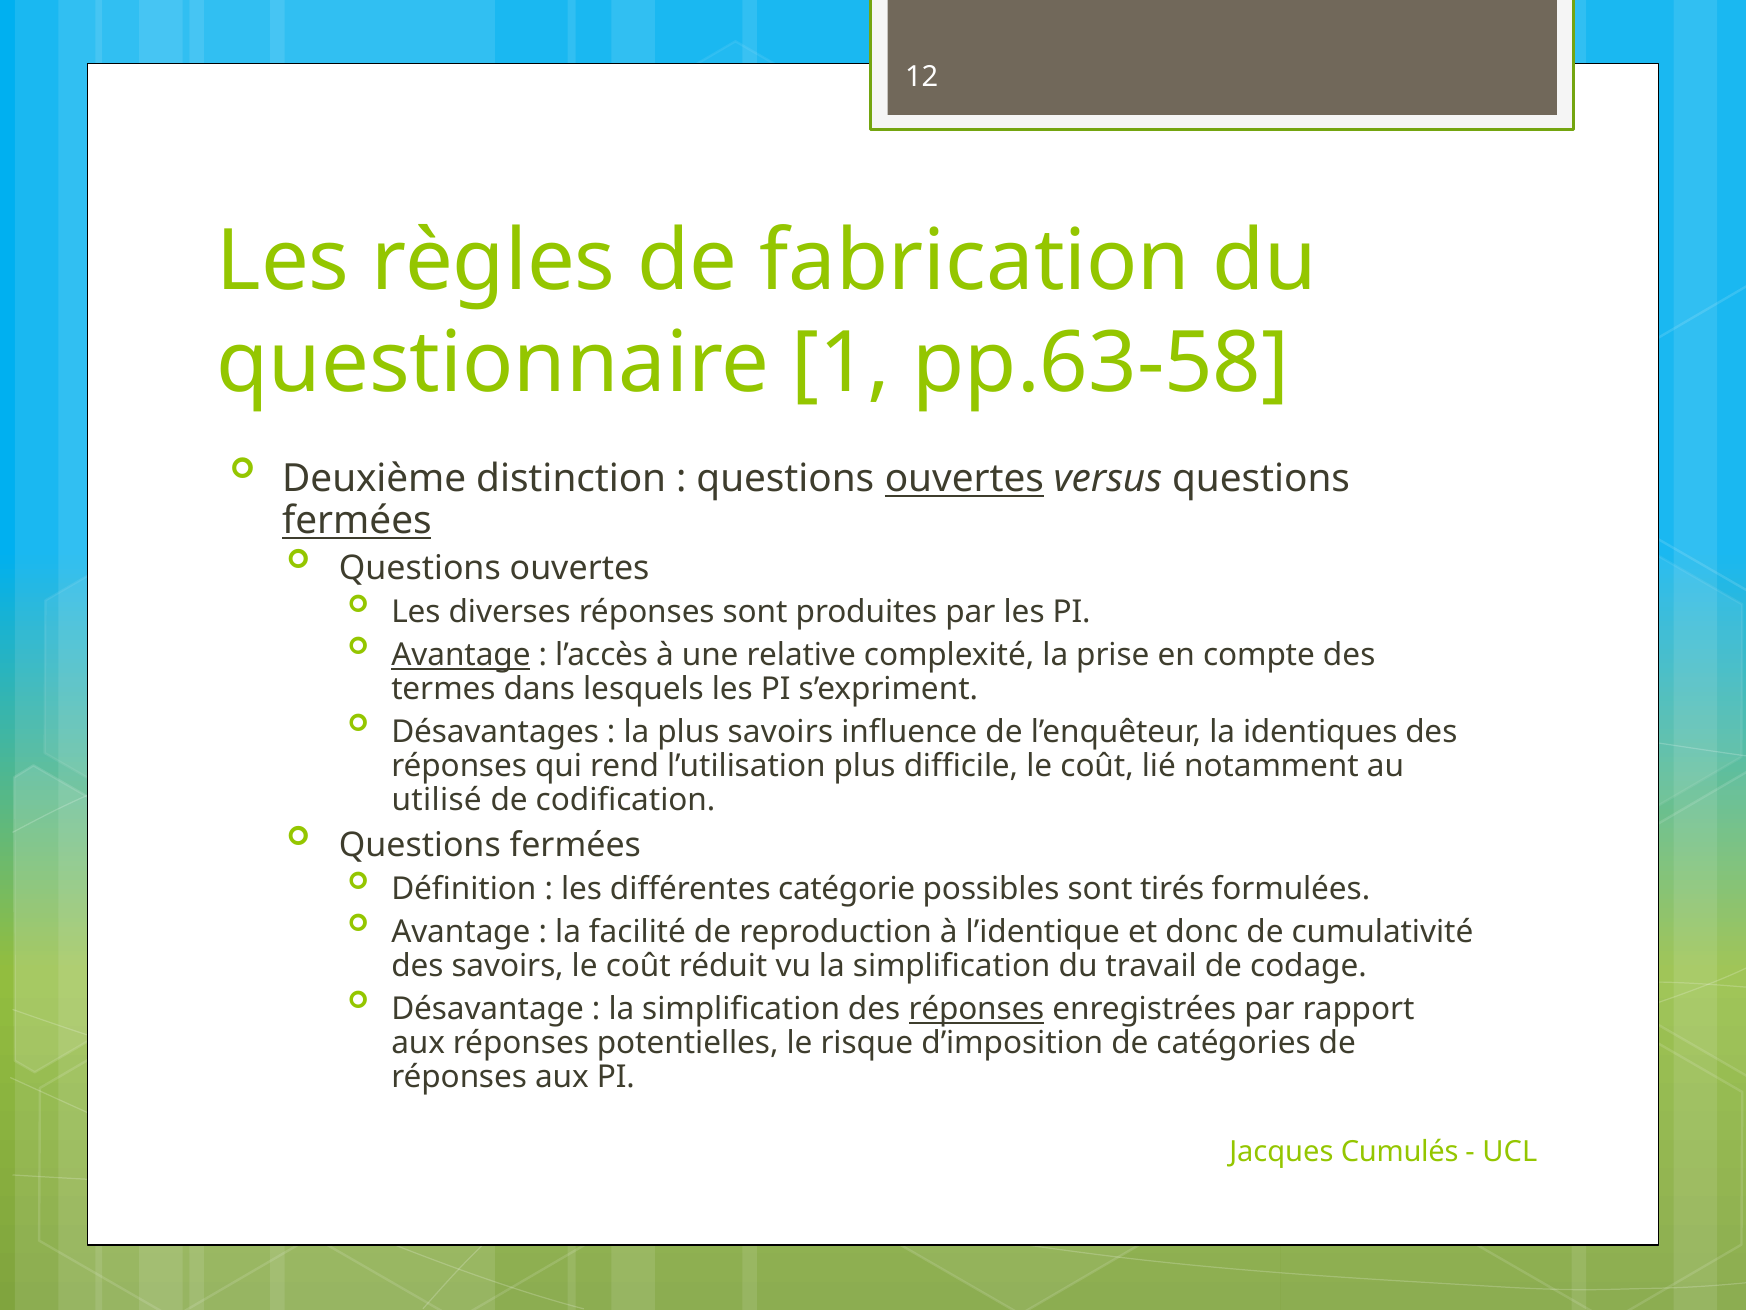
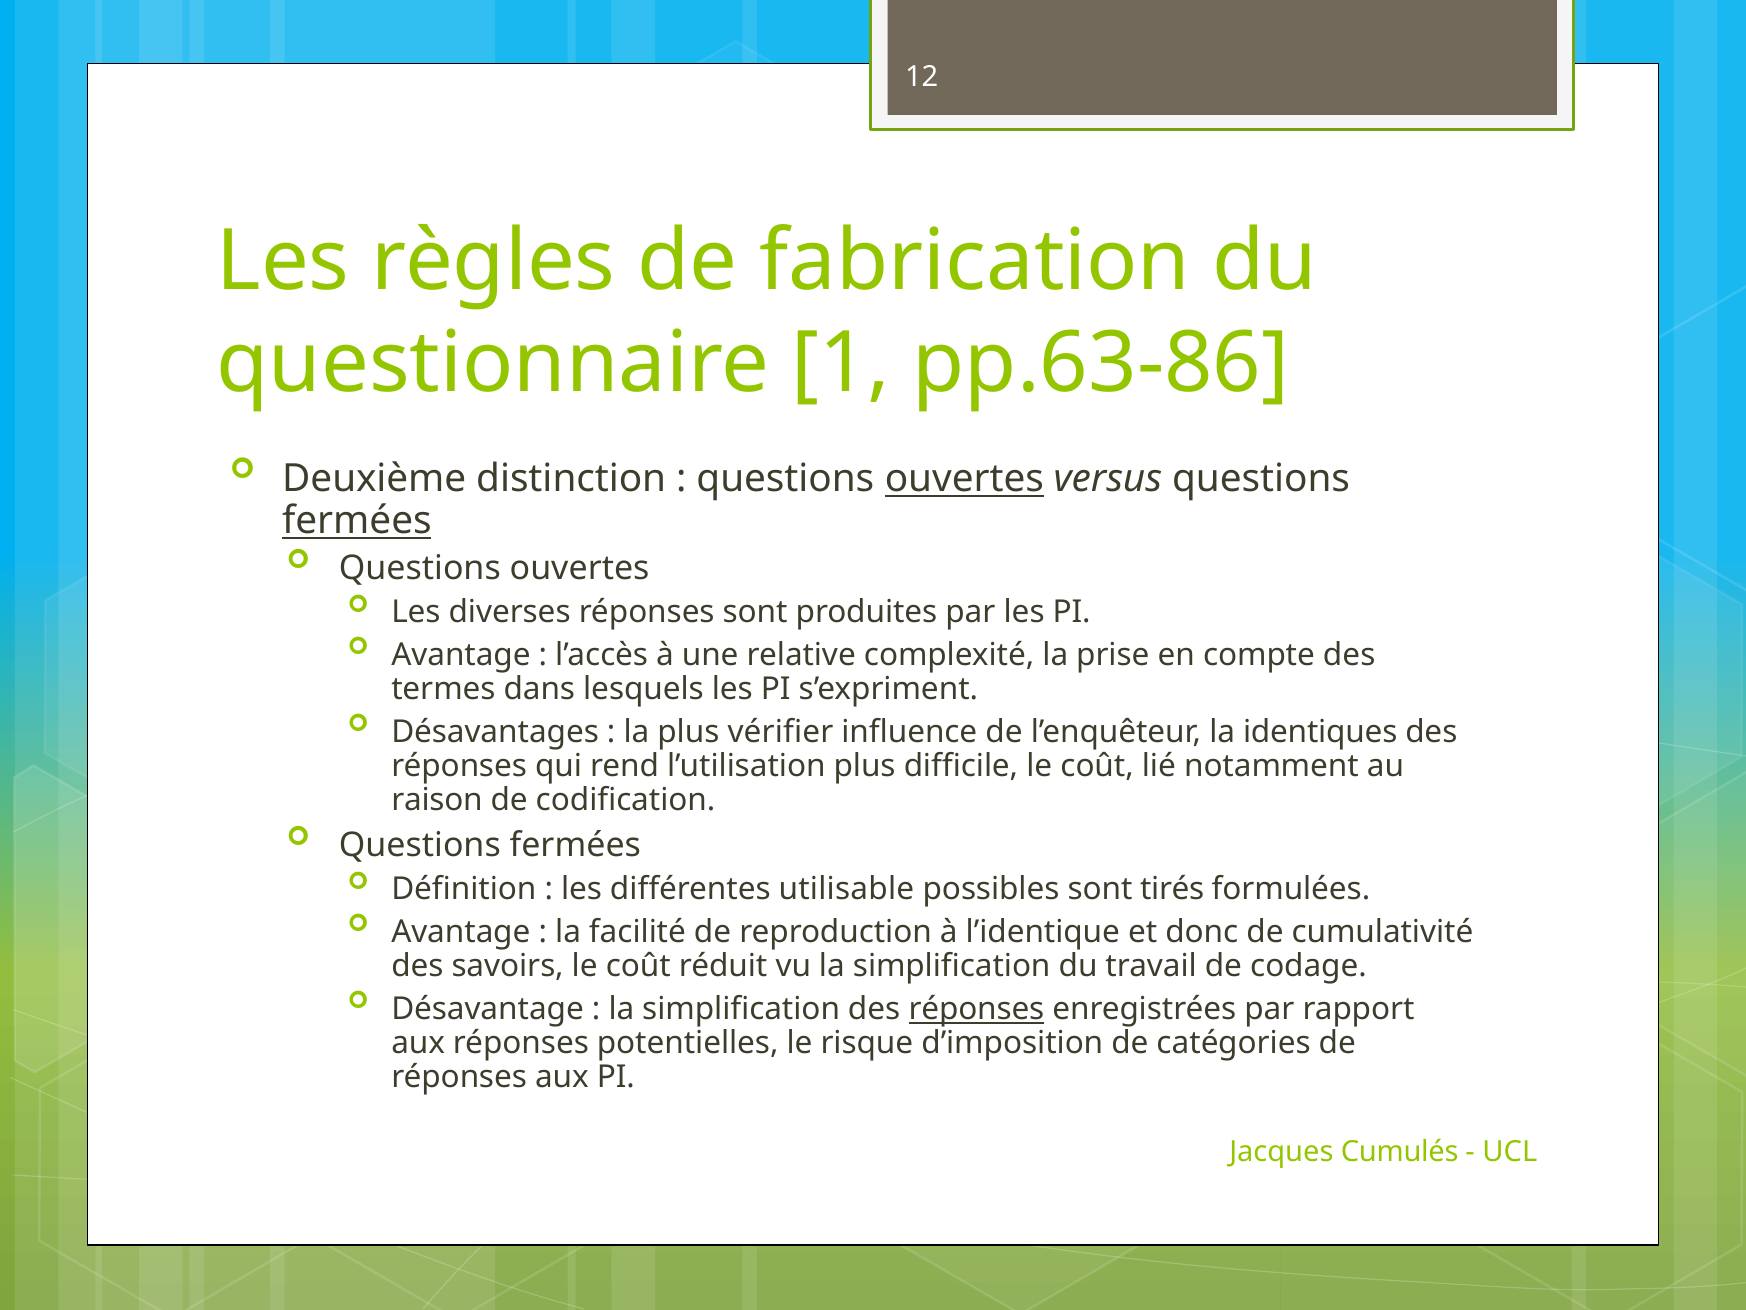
pp.63-58: pp.63-58 -> pp.63-86 (1101, 364)
Avantage underline: present -> none (461, 655)
plus savoirs: savoirs -> vérifier (780, 732)
utilisé: utilisé -> raison (437, 800)
catégorie: catégorie -> utilisable (846, 889)
